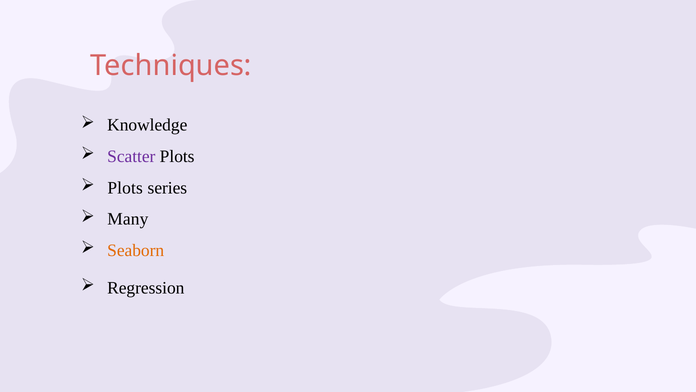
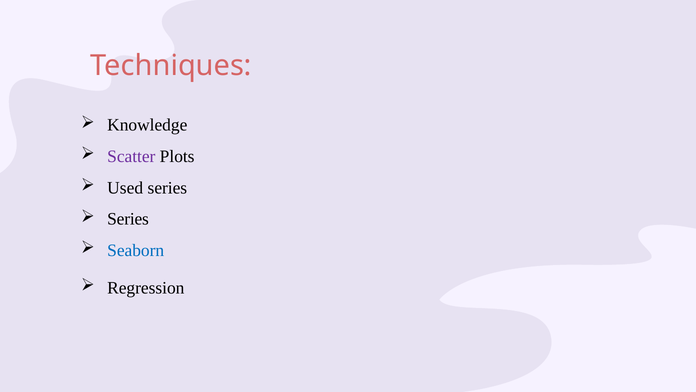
Plots: Plots -> Used (125, 188)
Many: Many -> Series (128, 219)
Seaborn colour: orange -> blue (136, 250)
